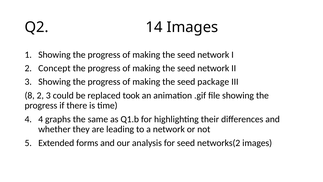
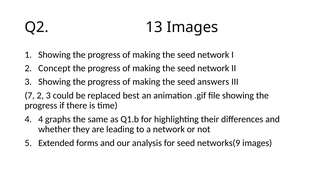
14: 14 -> 13 (154, 27)
package: package -> answers (213, 82)
8: 8 -> 7 (30, 95)
took: took -> best (131, 95)
networks(2: networks(2 -> networks(9 (219, 143)
